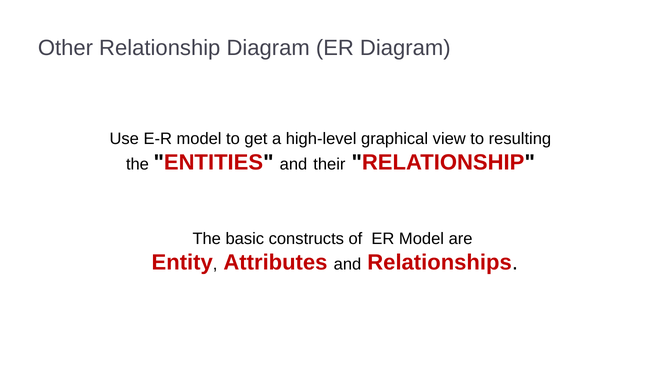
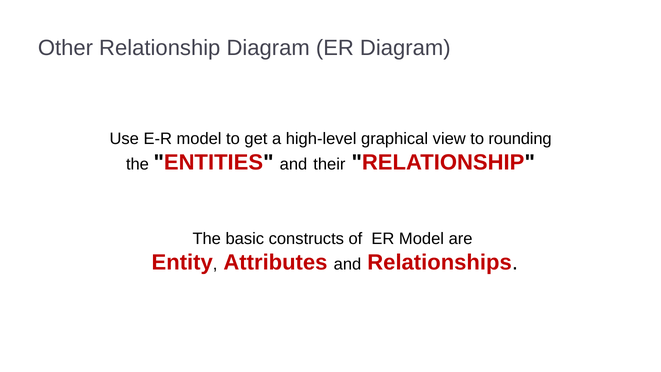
resulting: resulting -> rounding (520, 139)
